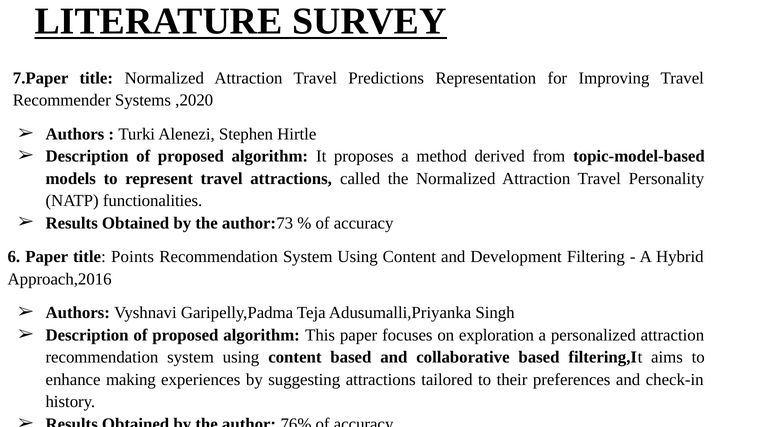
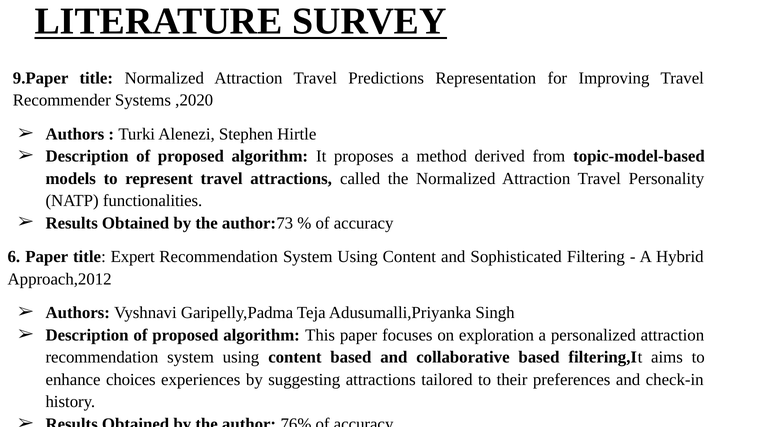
7.Paper: 7.Paper -> 9.Paper (41, 78)
Points: Points -> Expert (133, 257)
Development: Development -> Sophisticated (516, 257)
Approach,2016: Approach,2016 -> Approach,2012 (60, 279)
making: making -> choices (131, 380)
